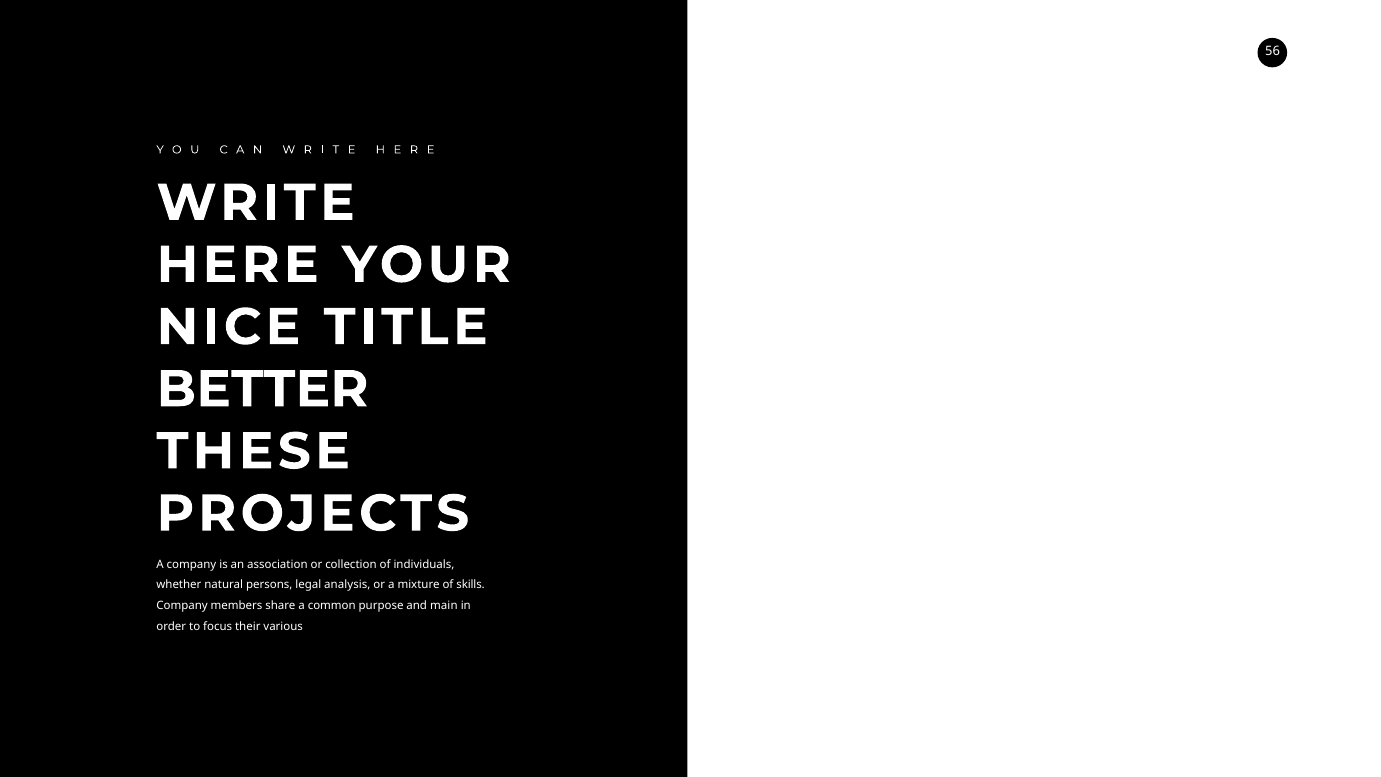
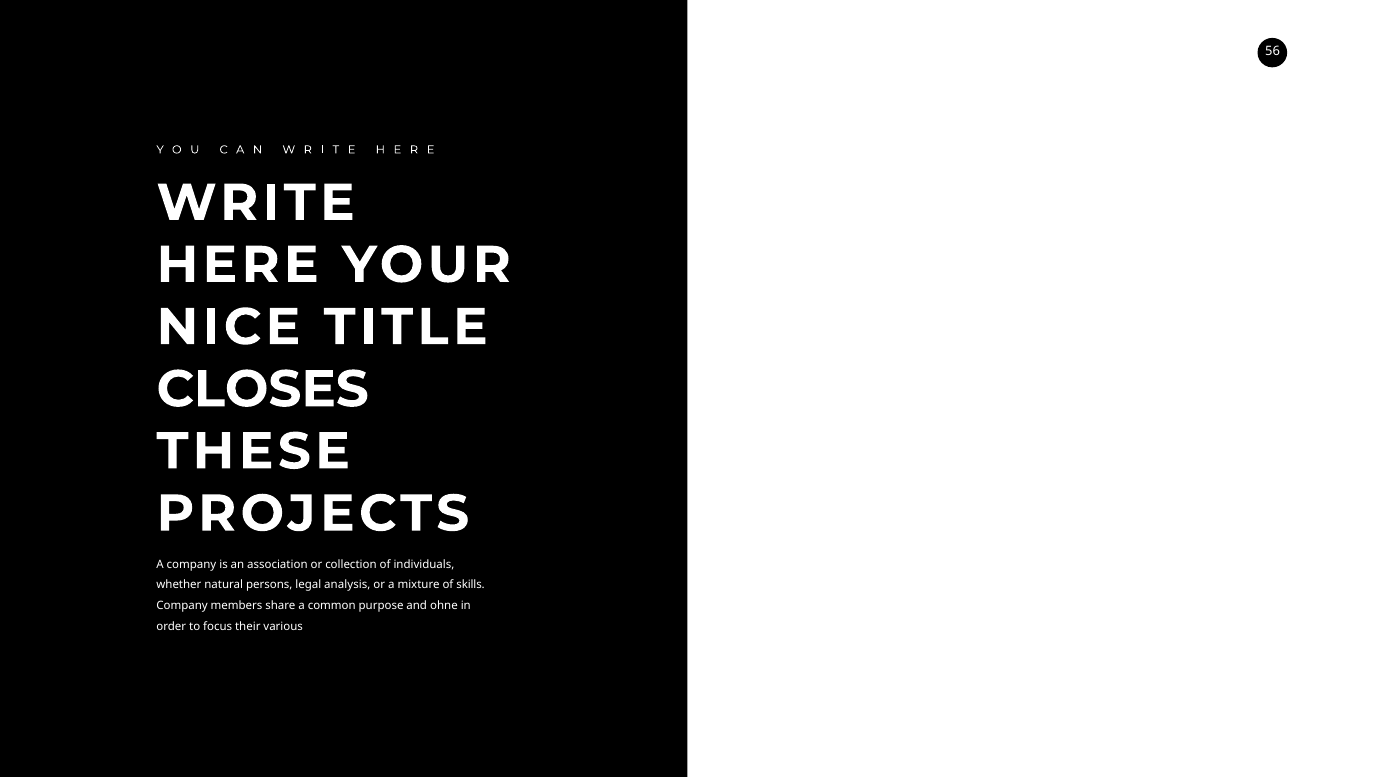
BETTER: BETTER -> CLOSES (263, 389)
main: main -> ohne (444, 606)
